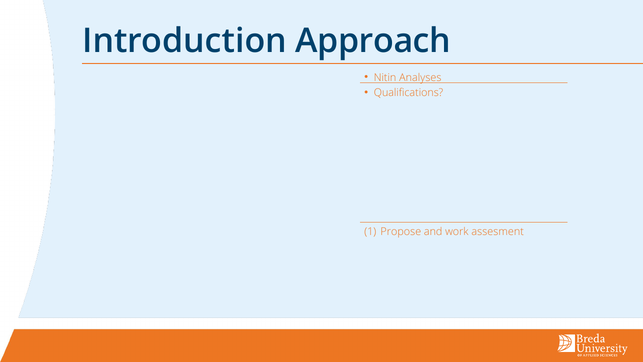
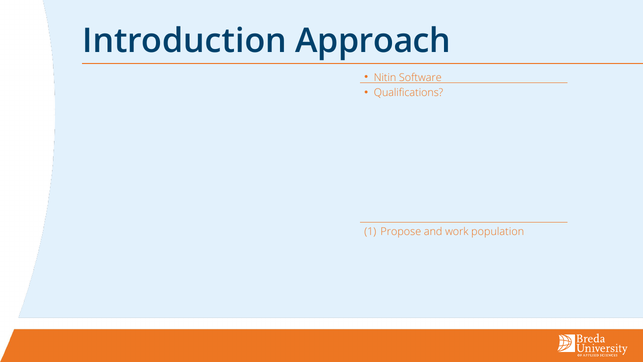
Analyses: Analyses -> Software (420, 77)
assesment: assesment -> population (498, 232)
